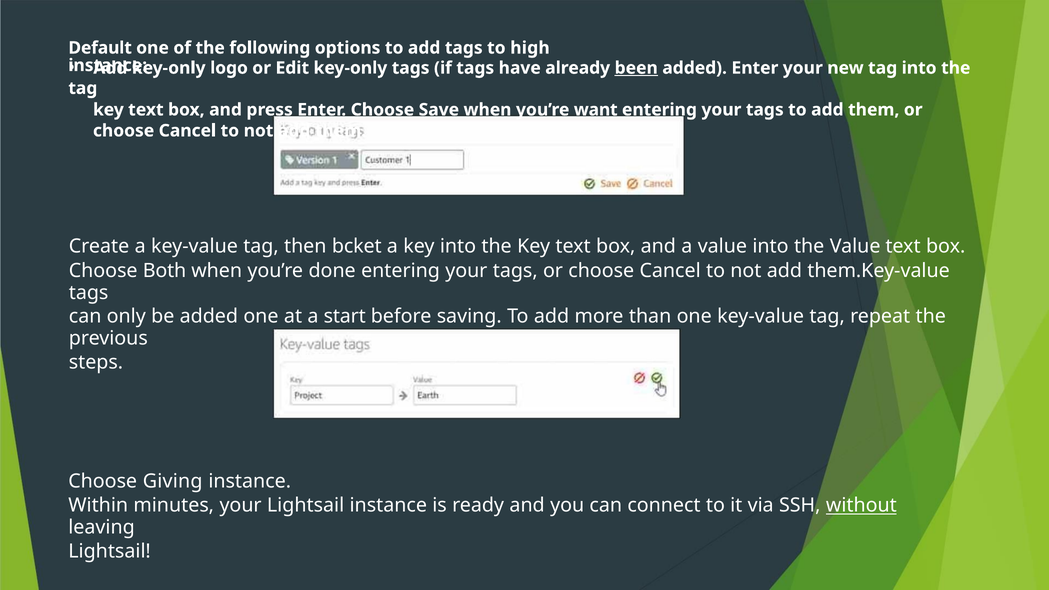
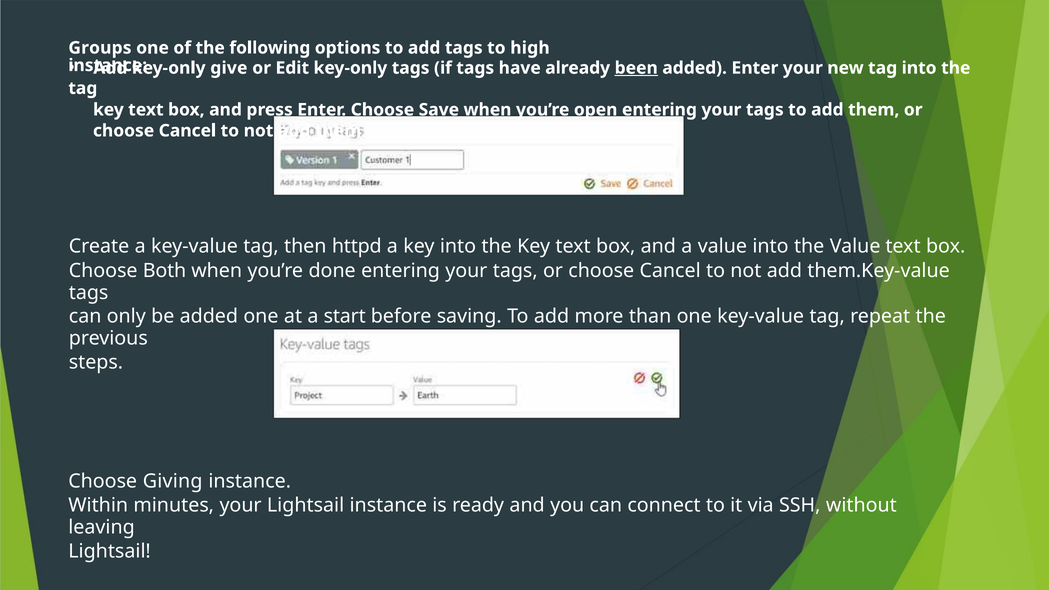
Default: Default -> Groups (100, 48)
logo: logo -> give (229, 68)
want: want -> open (596, 110)
bcket: bcket -> httpd (357, 247)
without underline: present -> none (861, 506)
